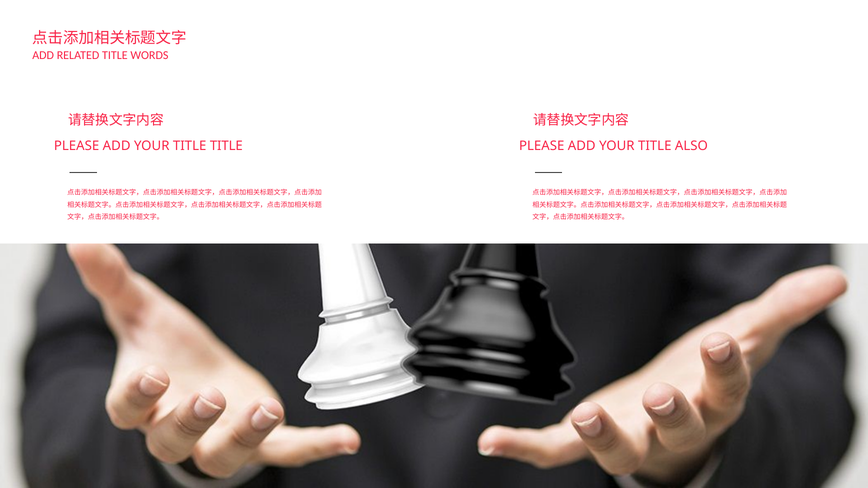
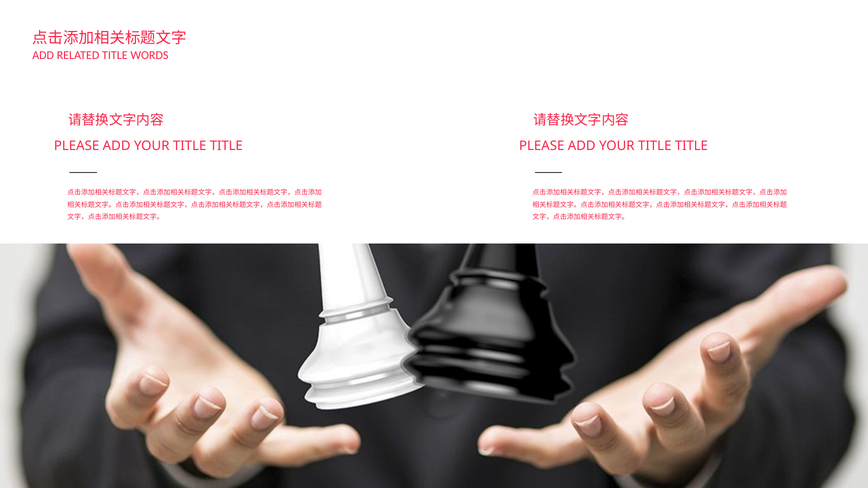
ALSO: ALSO -> TITLE (691, 146)
